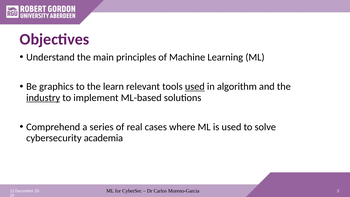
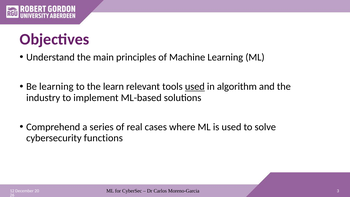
Be graphics: graphics -> learning (56, 87)
industry underline: present -> none (43, 98)
academia: academia -> functions (103, 138)
